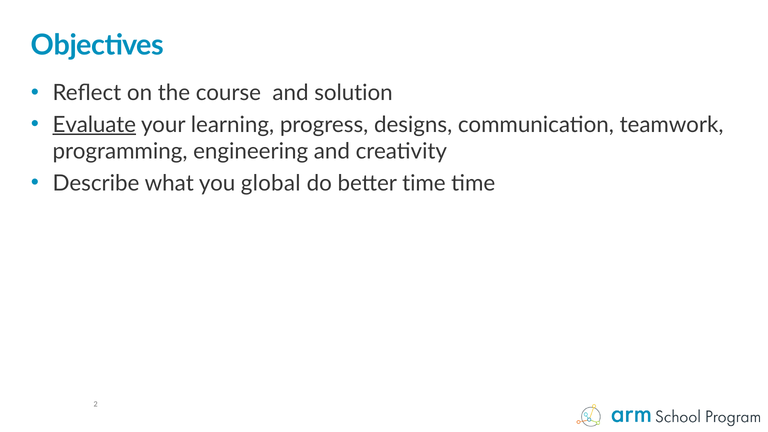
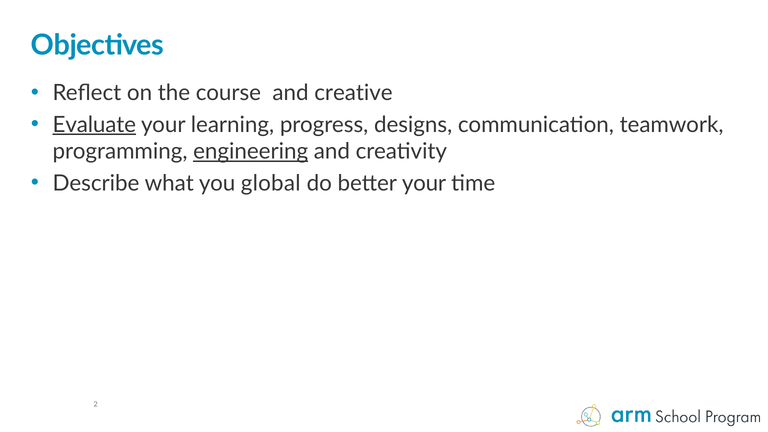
solution: solution -> creative (353, 93)
engineering underline: none -> present (251, 152)
better time: time -> your (424, 183)
